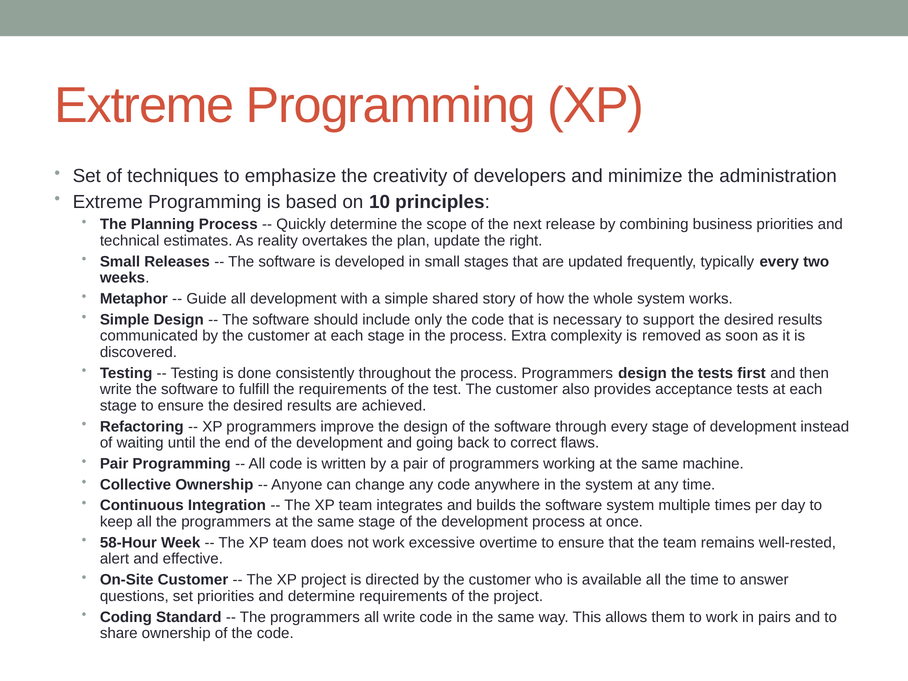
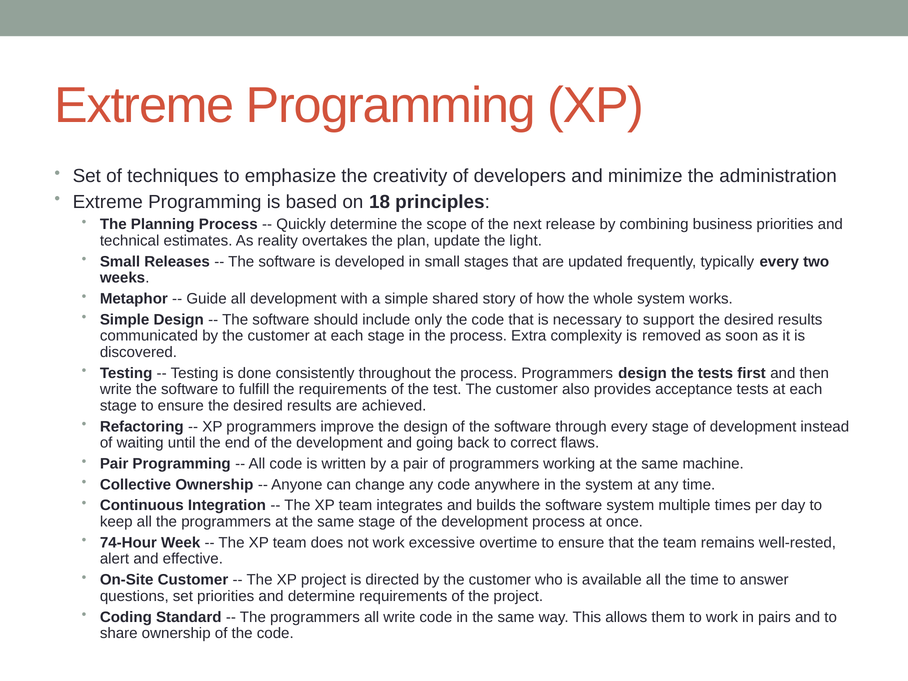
10: 10 -> 18 (380, 202)
right: right -> light (526, 241)
58-Hour: 58-Hour -> 74-Hour (128, 543)
